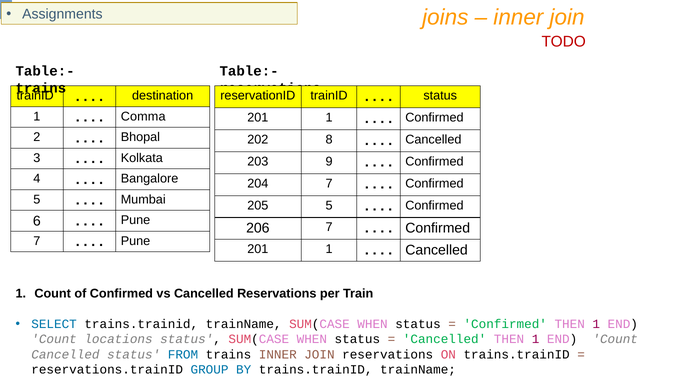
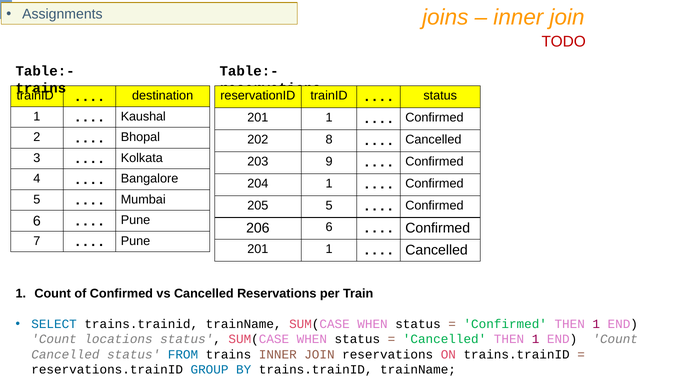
Comma: Comma -> Kaushal (143, 117)
204 7: 7 -> 1 (329, 184)
206 7: 7 -> 6 (329, 227)
